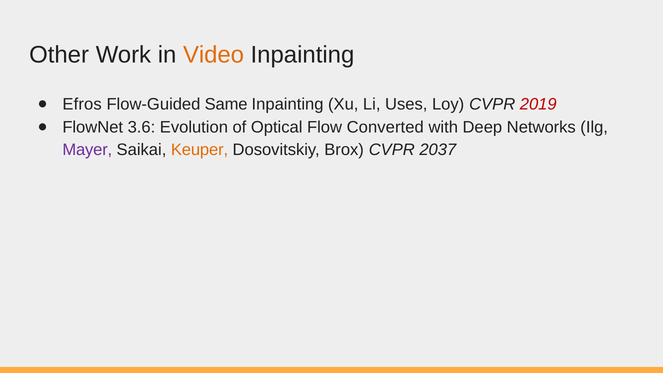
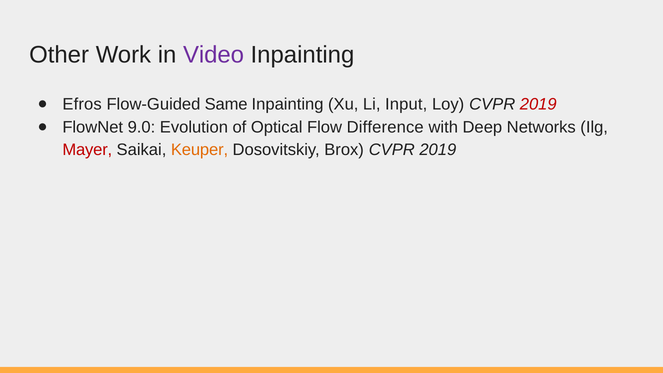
Video colour: orange -> purple (213, 55)
Uses: Uses -> Input (406, 104)
3.6: 3.6 -> 9.0 (141, 127)
Converted: Converted -> Difference (385, 127)
Mayer colour: purple -> red (87, 150)
Brox CVPR 2037: 2037 -> 2019 (438, 150)
